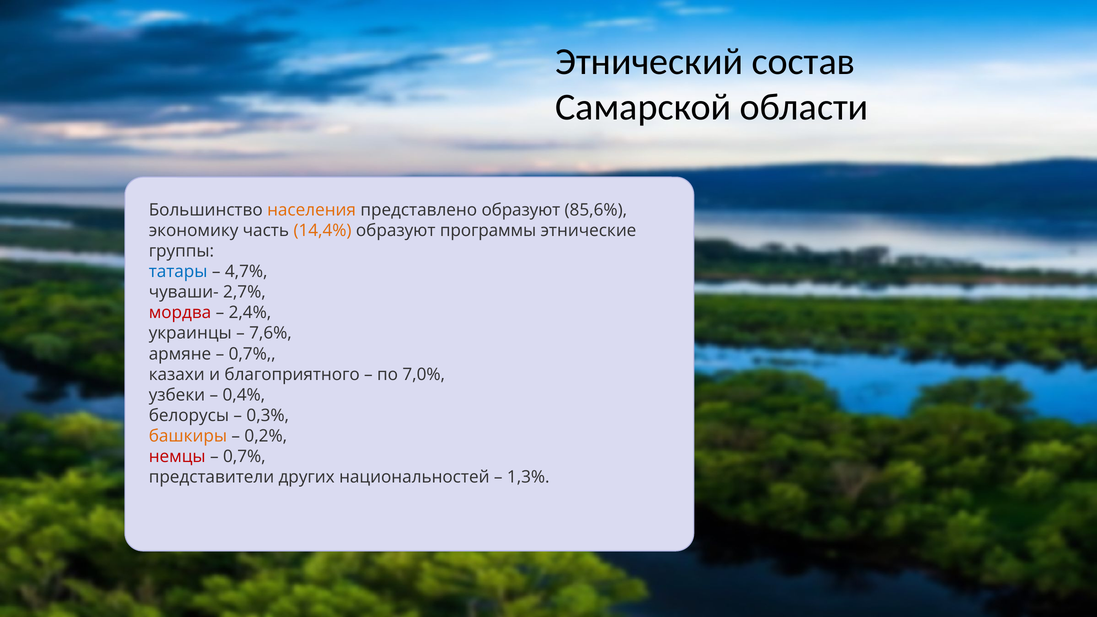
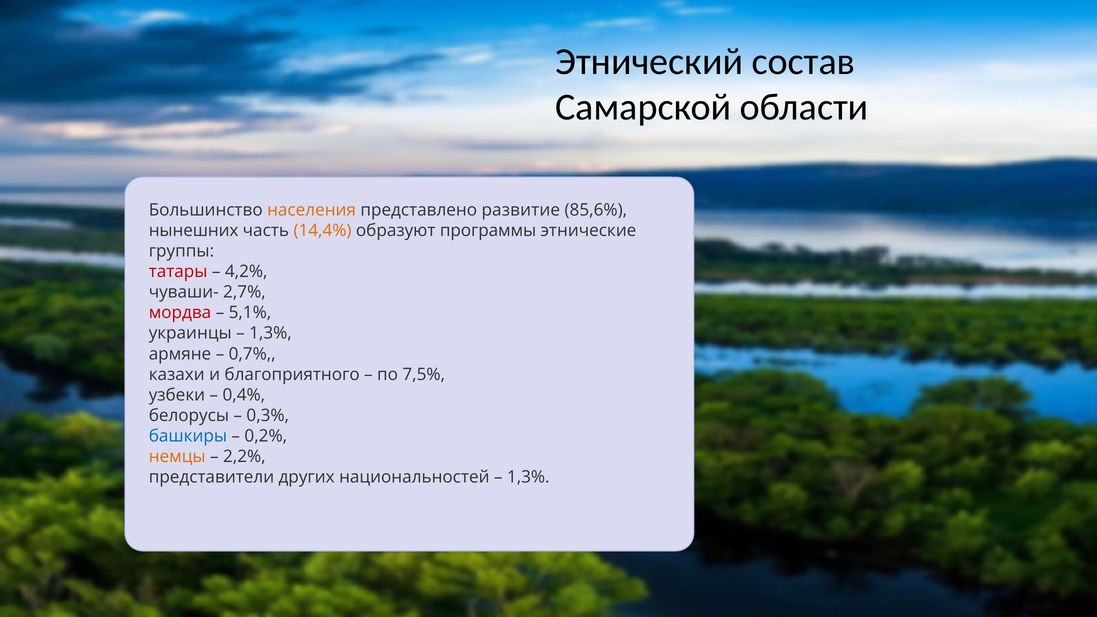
представлено образуют: образуют -> развитие (521, 210)
экономику: экономику -> нынешних (194, 230)
татары colour: blue -> red (178, 272)
4,7%: 4,7% -> 4,2% (246, 272)
2,4%: 2,4% -> 5,1% (250, 313)
7,6%: 7,6% -> 1,3% (270, 333)
7,0%: 7,0% -> 7,5% (424, 374)
башкиры colour: orange -> blue (188, 436)
немцы colour: red -> orange (177, 457)
0,7%: 0,7% -> 2,2% (244, 457)
